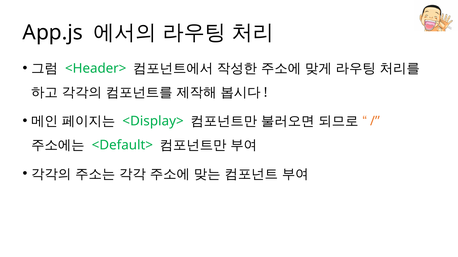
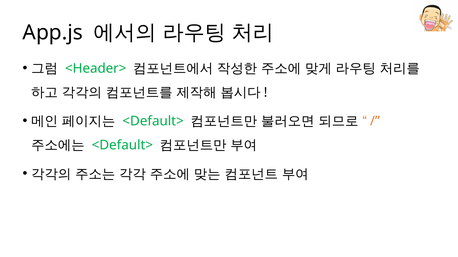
<Display>: <Display> -> <Default> (153, 121)
